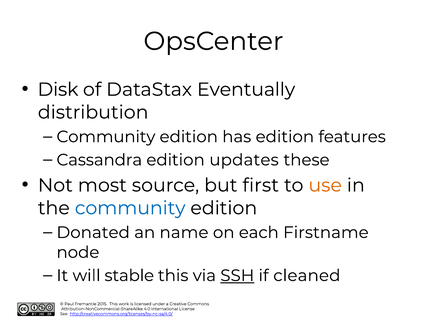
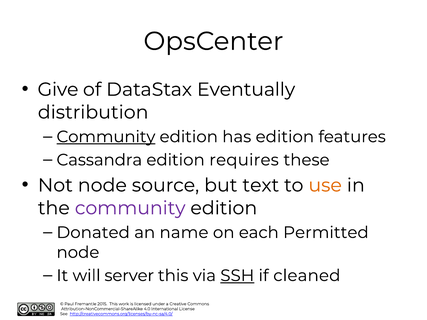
Disk: Disk -> Give (58, 90)
Community underline: none -> present (106, 137)
updates: updates -> requires (244, 160)
Not most: most -> node (102, 185)
first: first -> text (261, 185)
community colour: blue -> purple (130, 208)
Firstname: Firstname -> Permitted (326, 233)
stable: stable -> server (129, 276)
